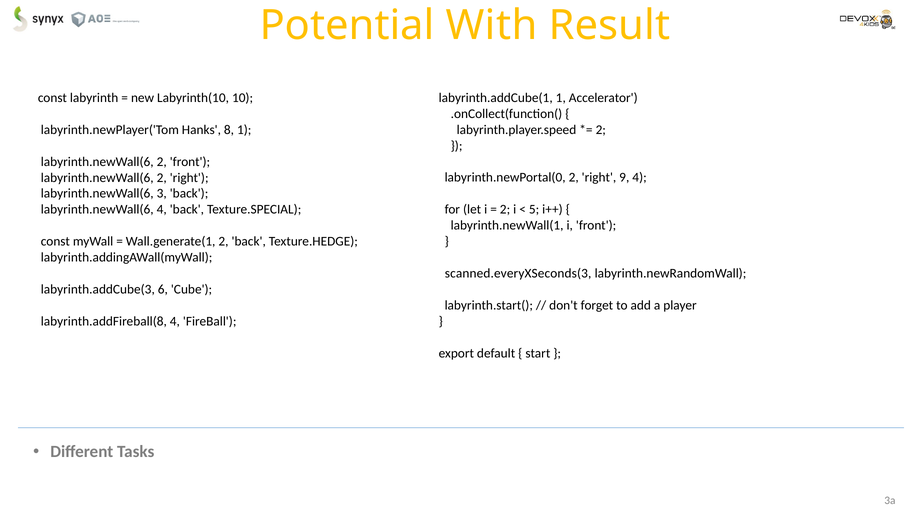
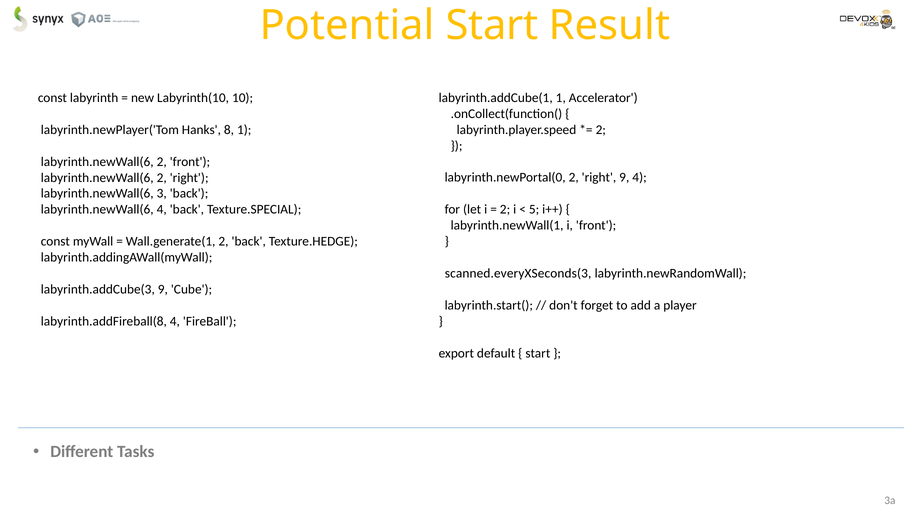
Potential With: With -> Start (492, 26)
labyrinth.addCube(3 6: 6 -> 9 (163, 289)
